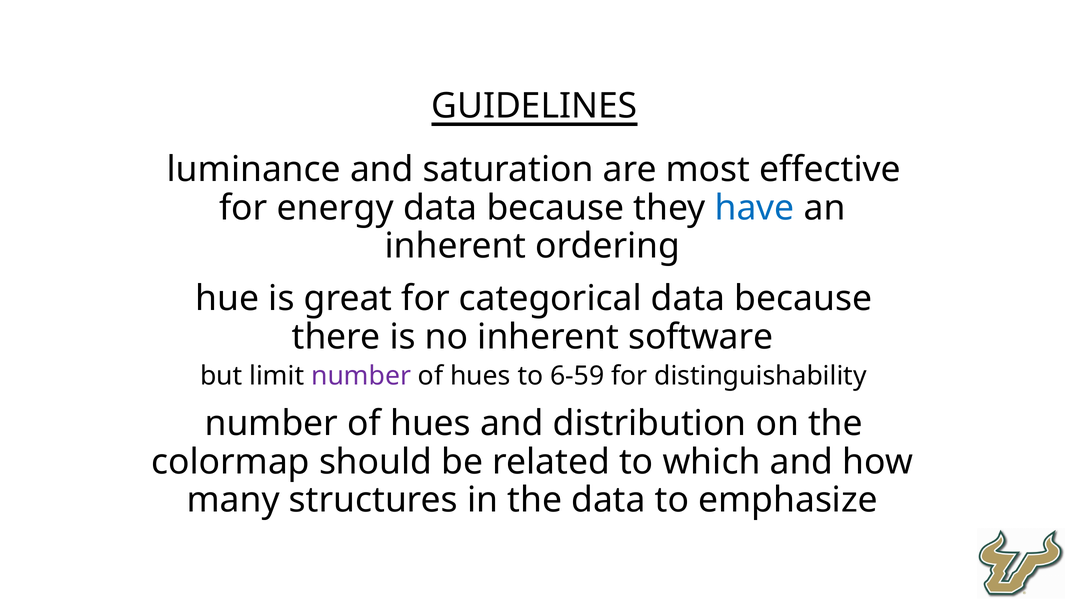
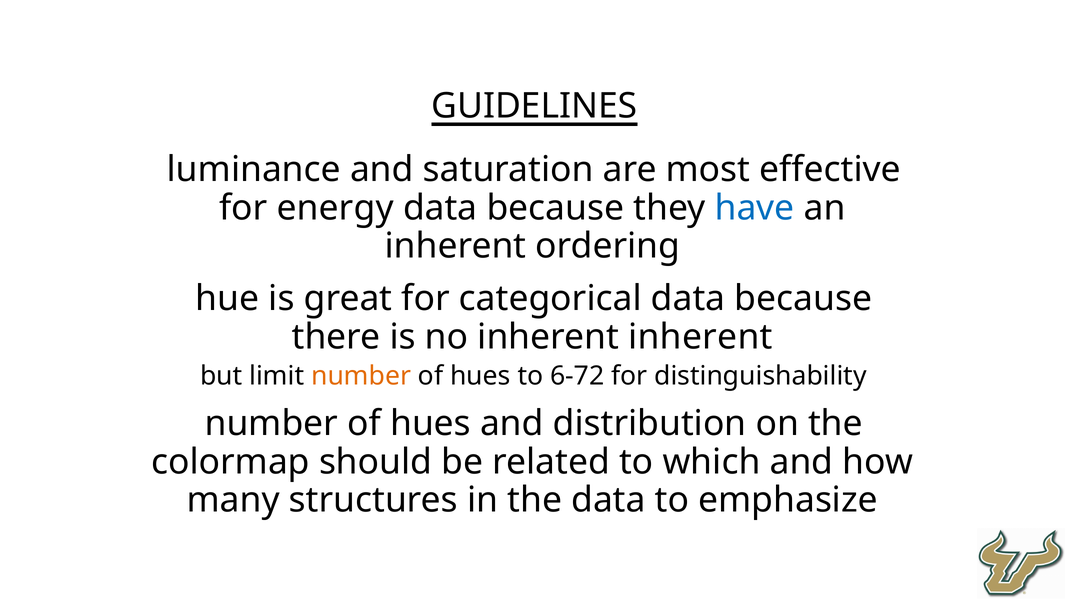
inherent software: software -> inherent (700, 337)
number colour: purple -> orange (361, 376)
6-59: 6-59 -> 6-72 (577, 376)
